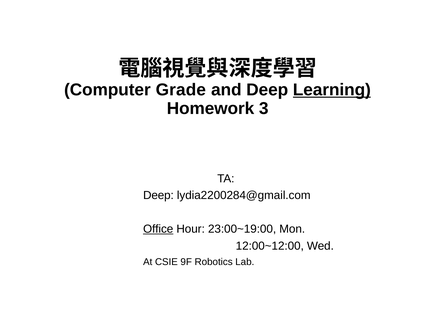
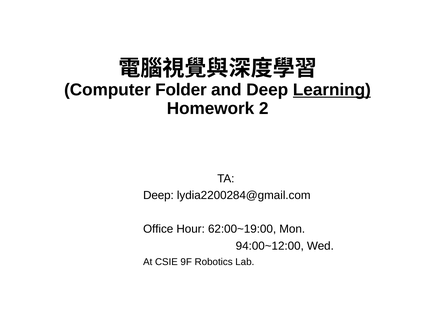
Grade: Grade -> Folder (181, 90)
3: 3 -> 2 (264, 108)
Office underline: present -> none (158, 229)
23:00~19:00: 23:00~19:00 -> 62:00~19:00 (242, 229)
12:00~12:00: 12:00~12:00 -> 94:00~12:00 (270, 246)
